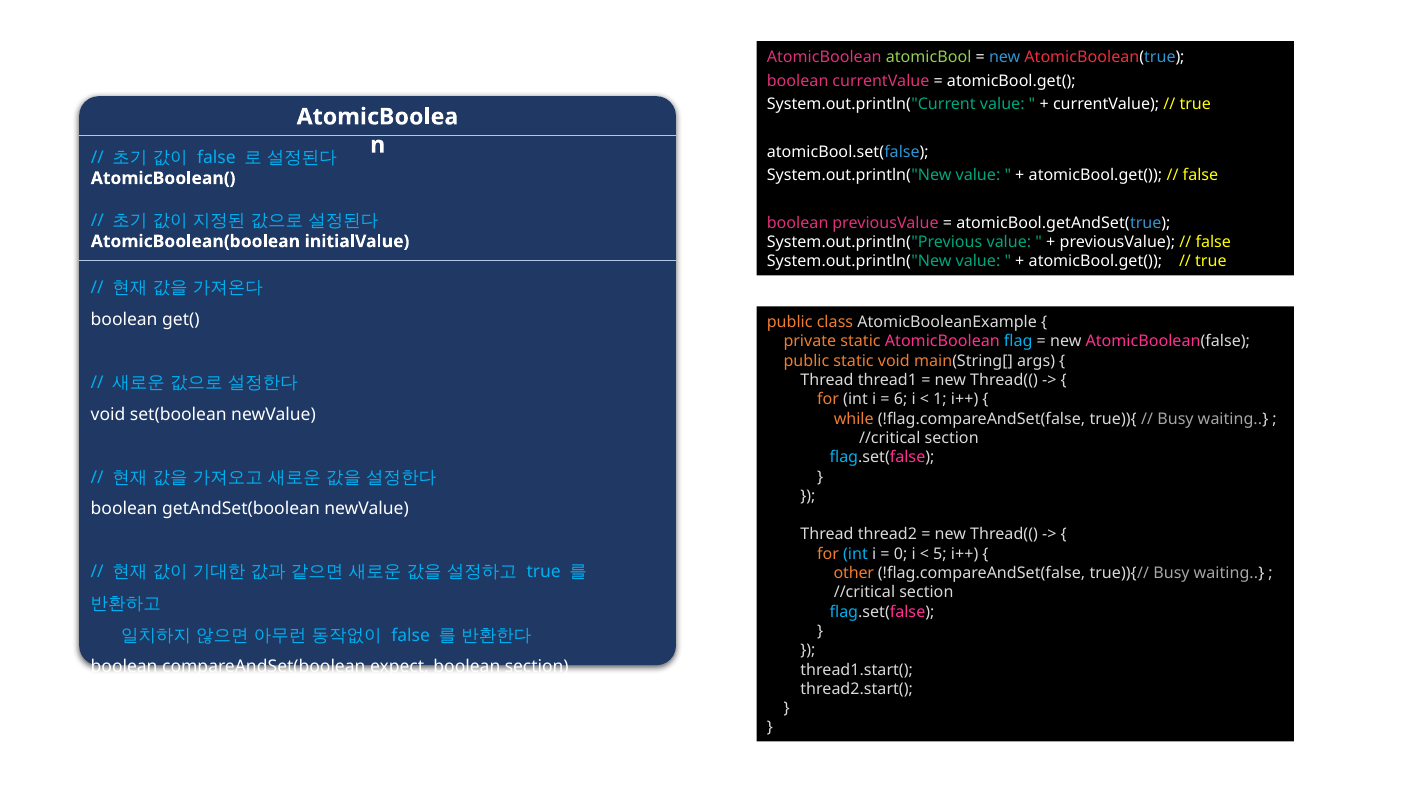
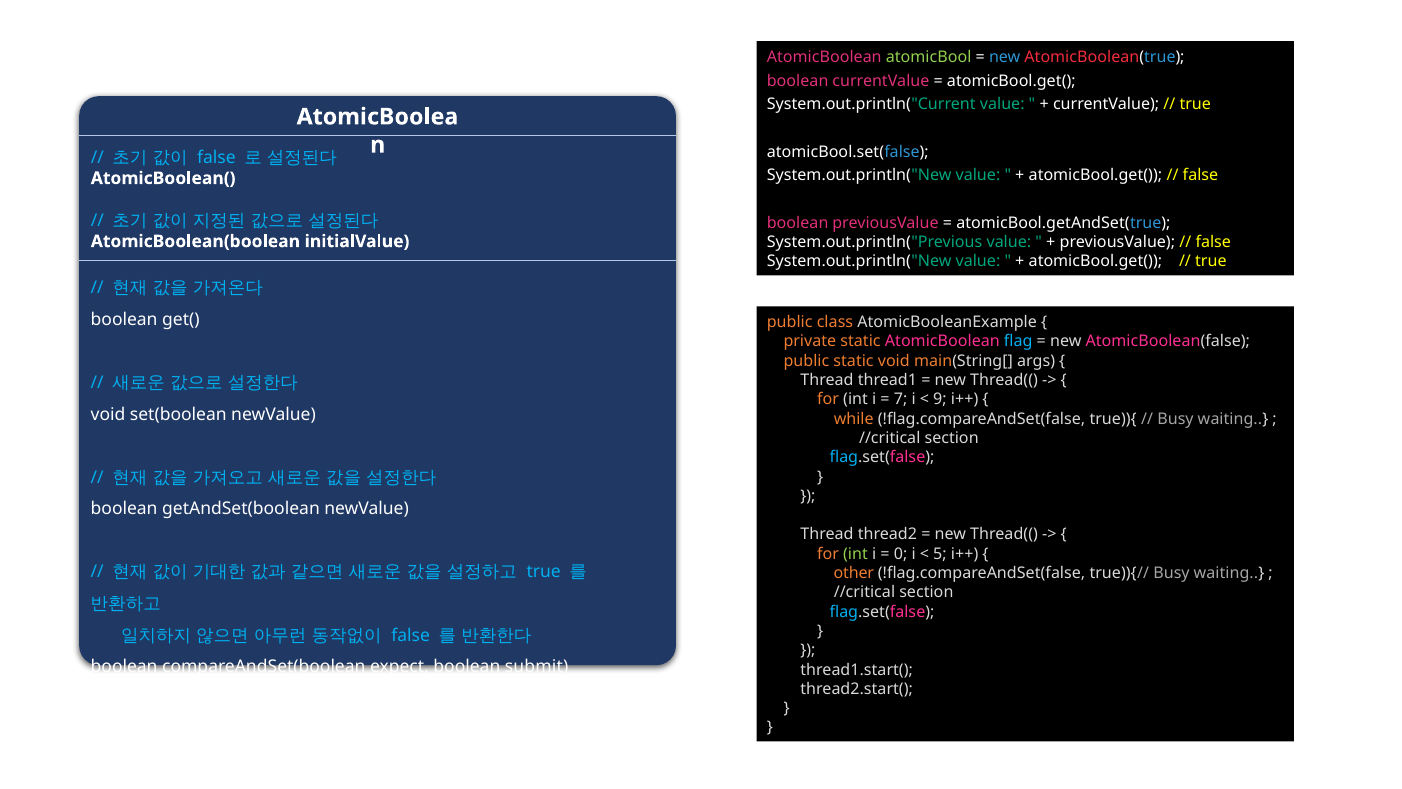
6: 6 -> 7 (901, 399)
1: 1 -> 9 (940, 399)
int colour: light blue -> light green (856, 554)
boolean section: section -> submit (537, 667)
